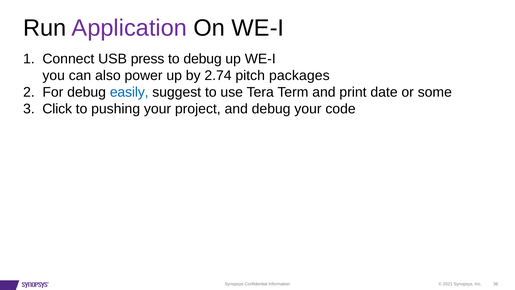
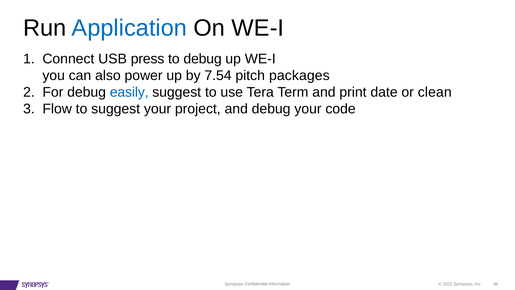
Application colour: purple -> blue (129, 28)
2.74: 2.74 -> 7.54 (218, 75)
some: some -> clean (435, 92)
Click: Click -> Flow (57, 109)
to pushing: pushing -> suggest (116, 109)
